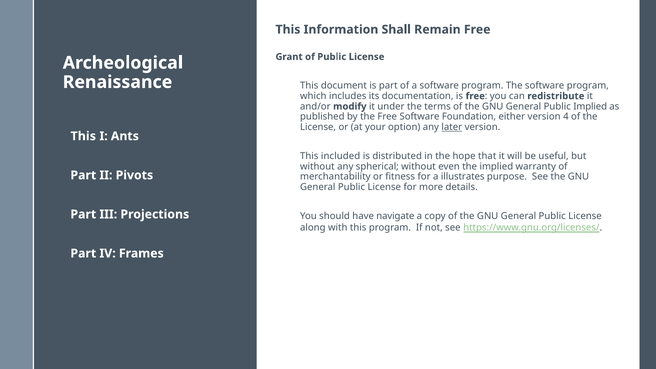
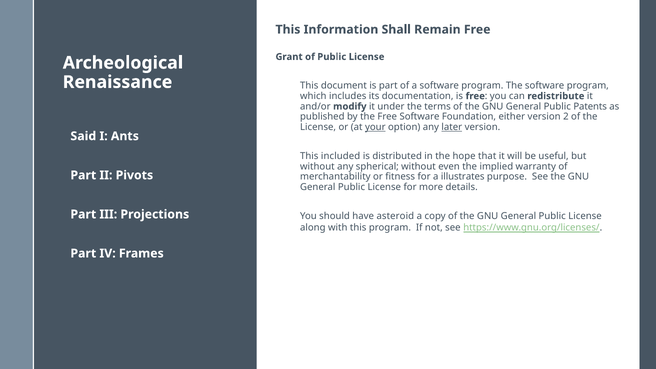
Public Implied: Implied -> Patents (590, 106)
4: 4 -> 2 (566, 117)
your underline: none -> present (375, 127)
This: This -> Said (83, 136)
navigate: navigate -> asteroid (395, 216)
